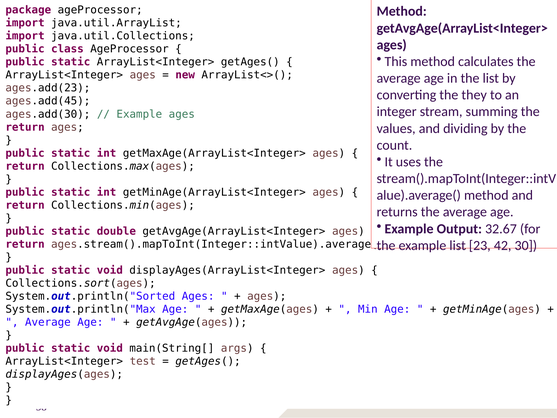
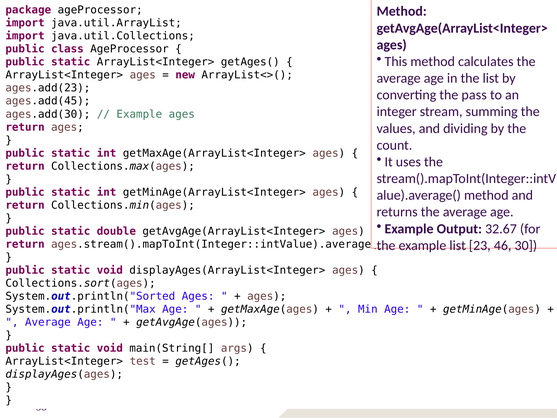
they: they -> pass (474, 95)
42: 42 -> 46 (503, 245)
